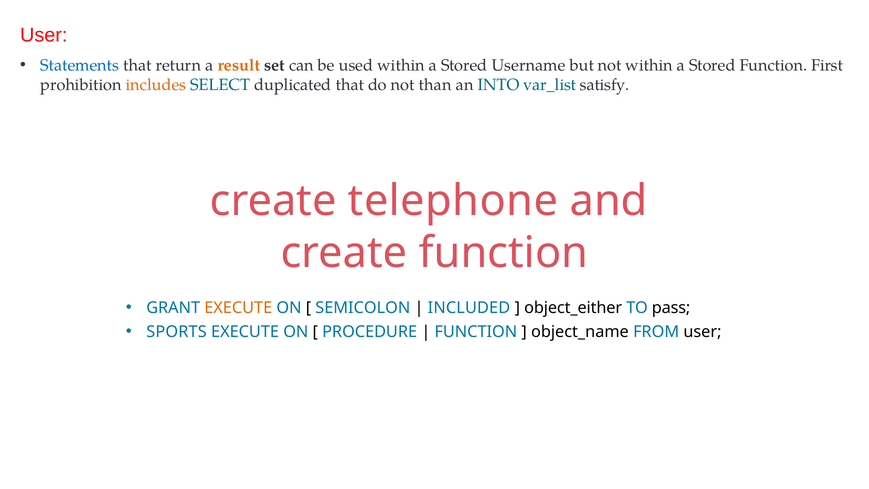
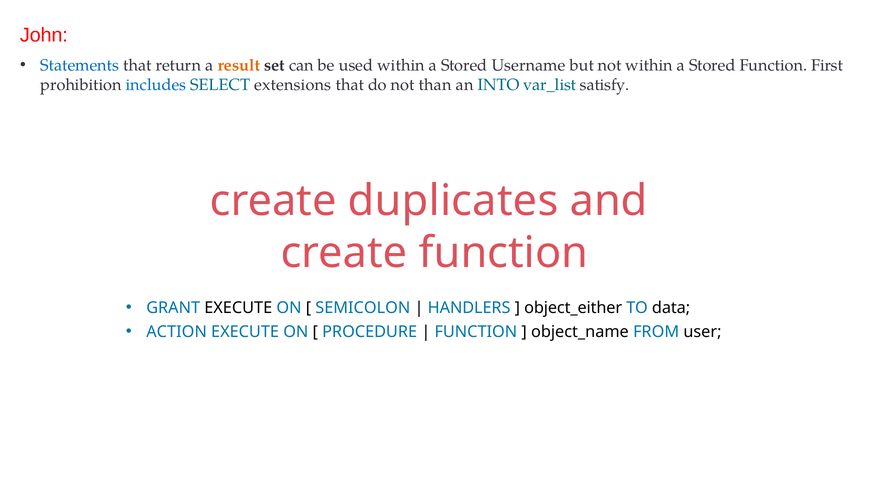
User: User -> John (44, 35)
includes colour: orange -> blue (156, 85)
duplicated: duplicated -> extensions (293, 85)
telephone: telephone -> duplicates (453, 201)
EXECUTE colour: orange -> black (238, 308)
INCLUDED: INCLUDED -> HANDLERS (469, 308)
pass: pass -> data (671, 308)
SPORTS: SPORTS -> ACTION (177, 332)
